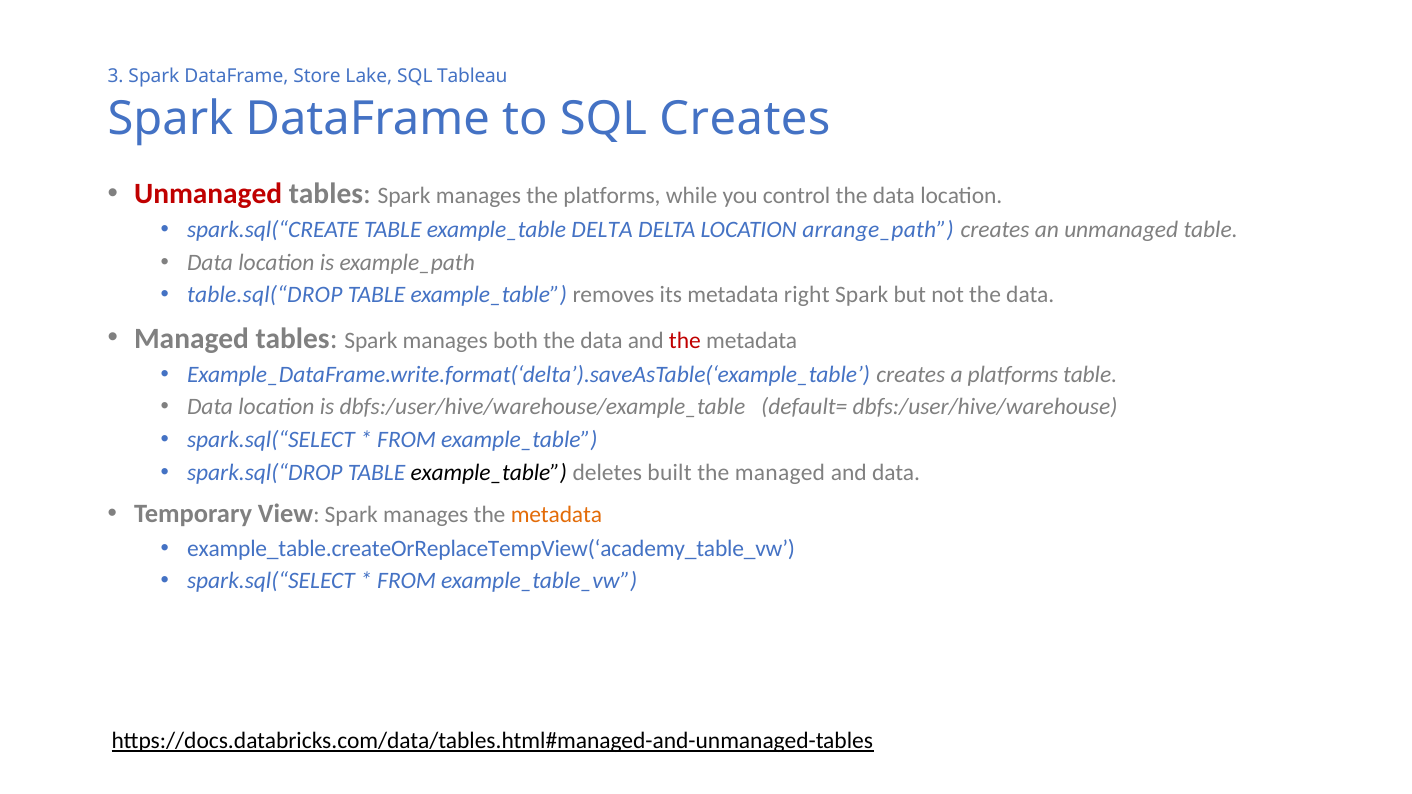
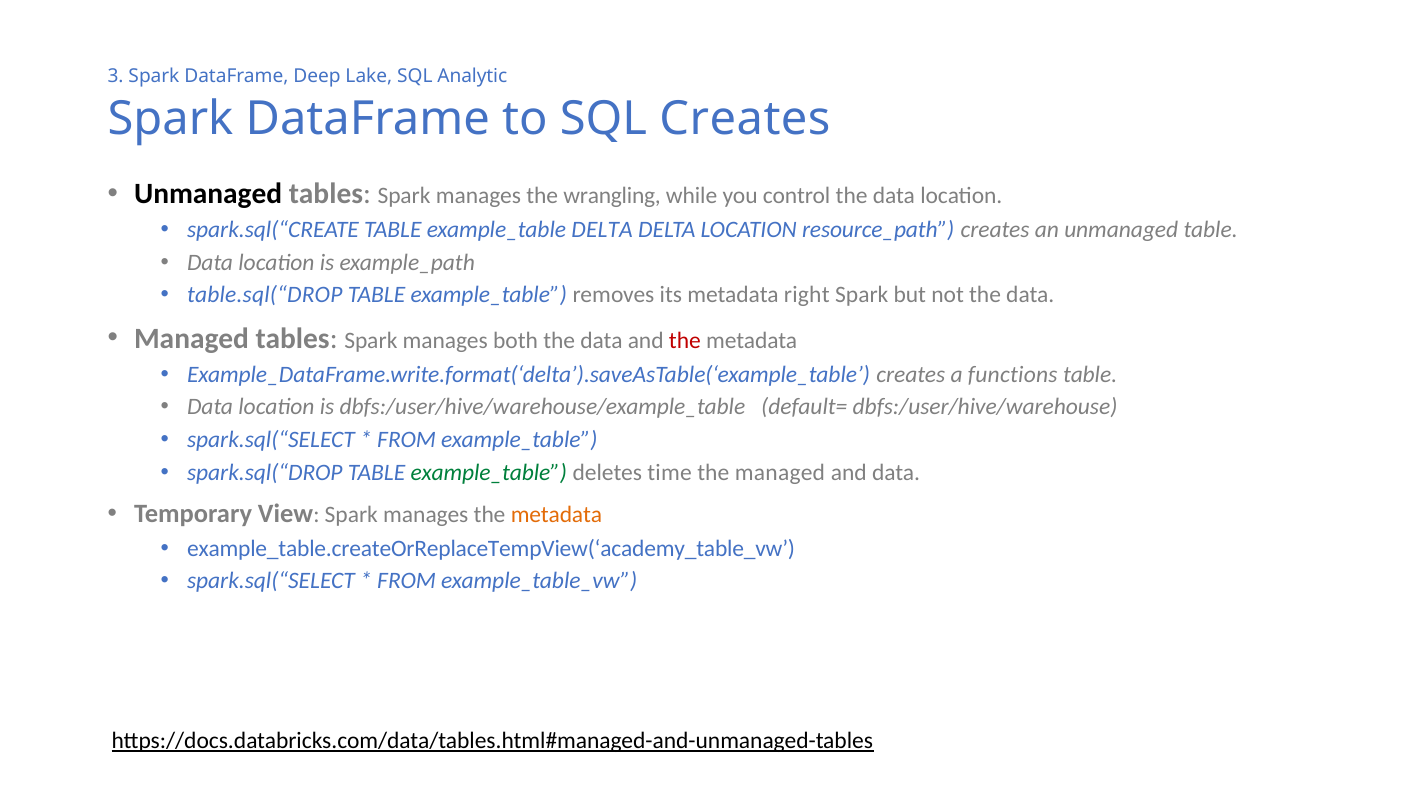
Store: Store -> Deep (317, 76)
Tableau: Tableau -> Analytic (472, 76)
Unmanaged colour: red -> black (208, 194)
the platforms: platforms -> wrangling (612, 196)
arrange_path: arrange_path -> resource_path (878, 230)
a platforms: platforms -> functions (1013, 375)
example_table colour: black -> green (489, 473)
built: built -> time (670, 473)
